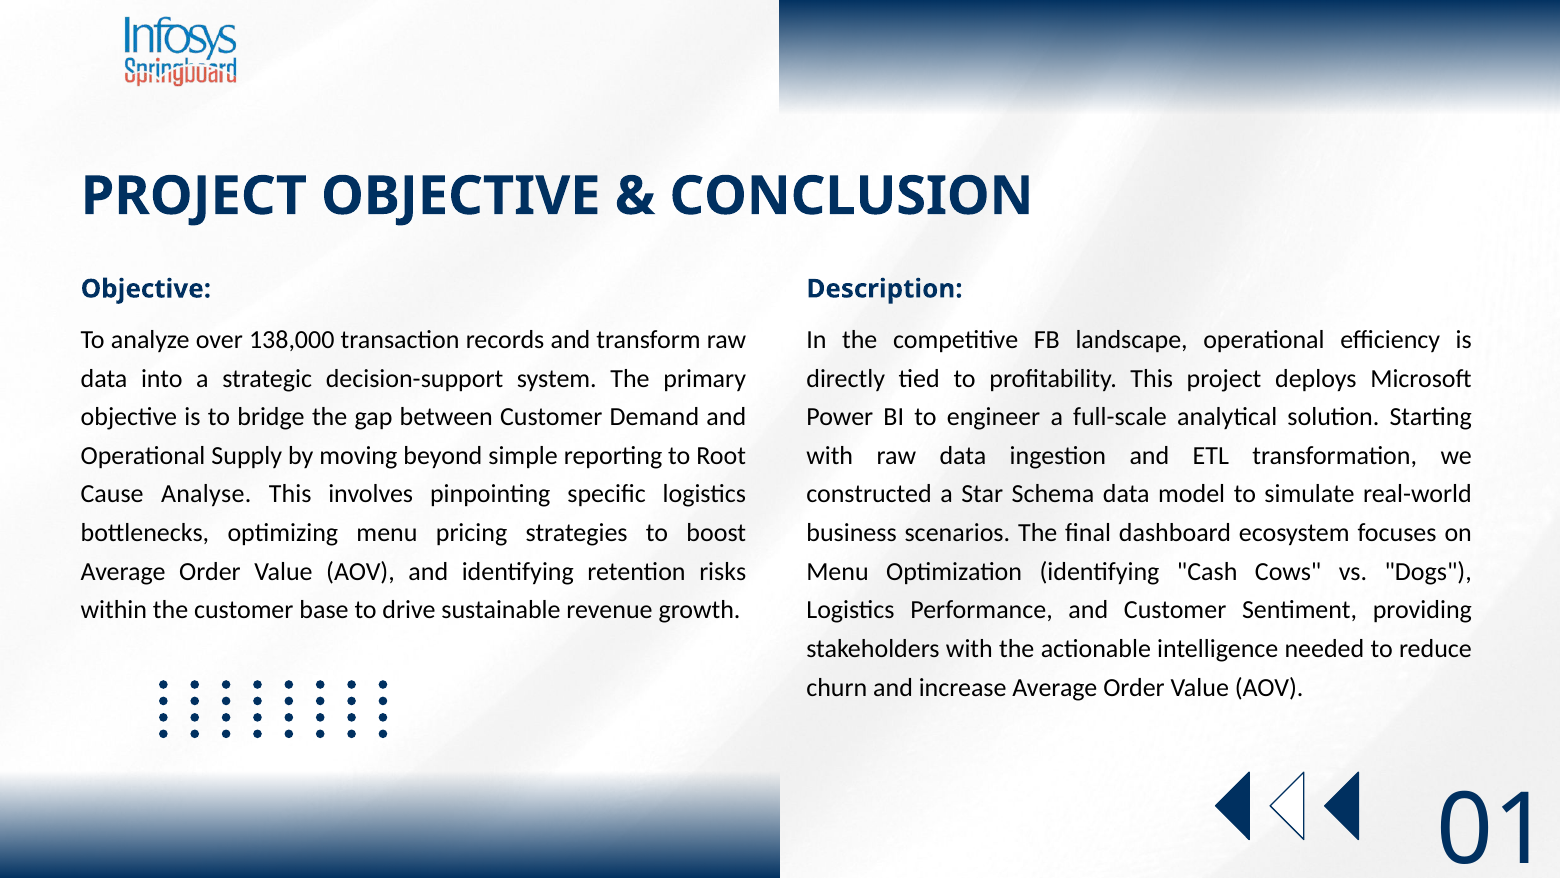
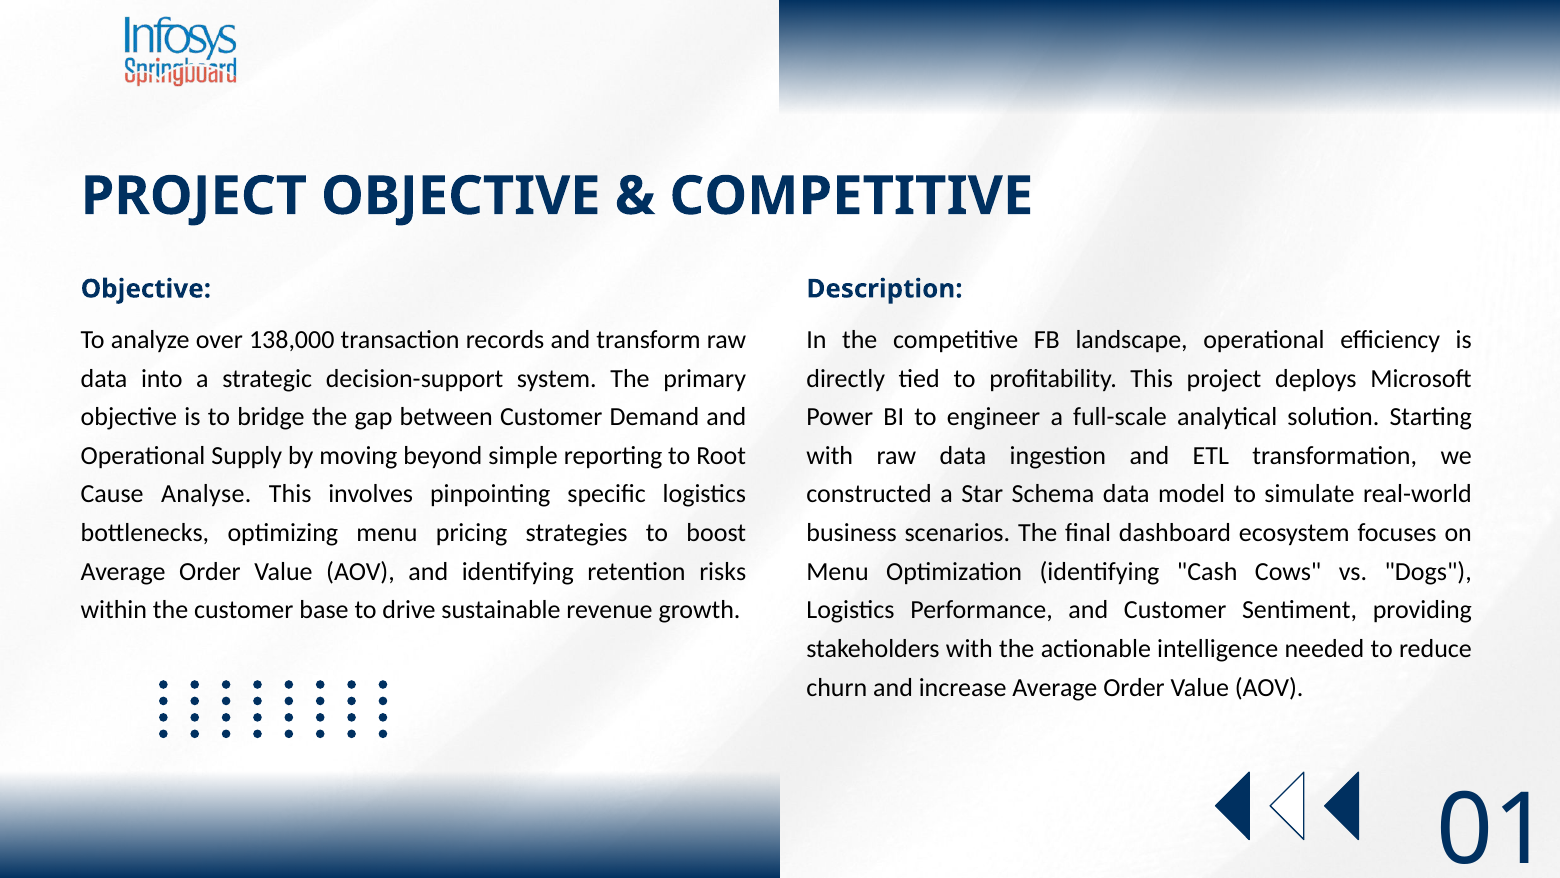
CONCLUSION: CONCLUSION -> COMPETITIVE (851, 196)
